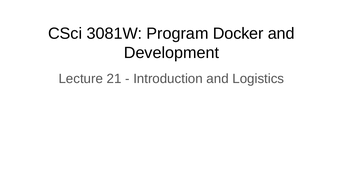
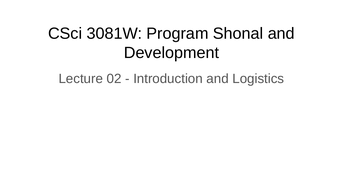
Docker: Docker -> Shonal (238, 33)
21: 21 -> 02 (114, 79)
